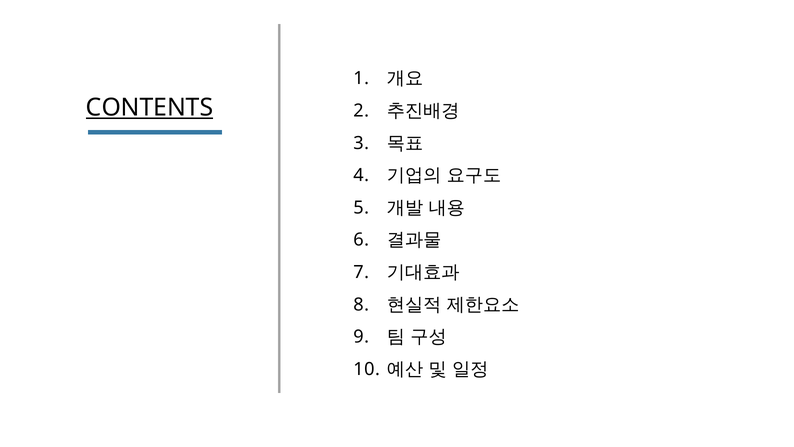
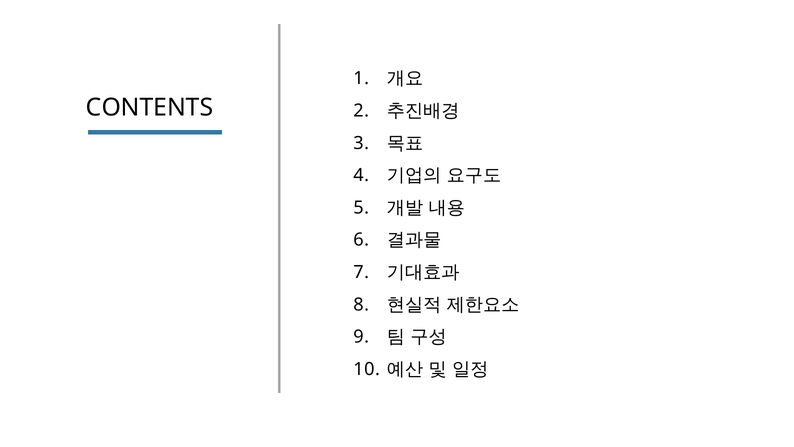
CONTENTS underline: present -> none (150, 108)
